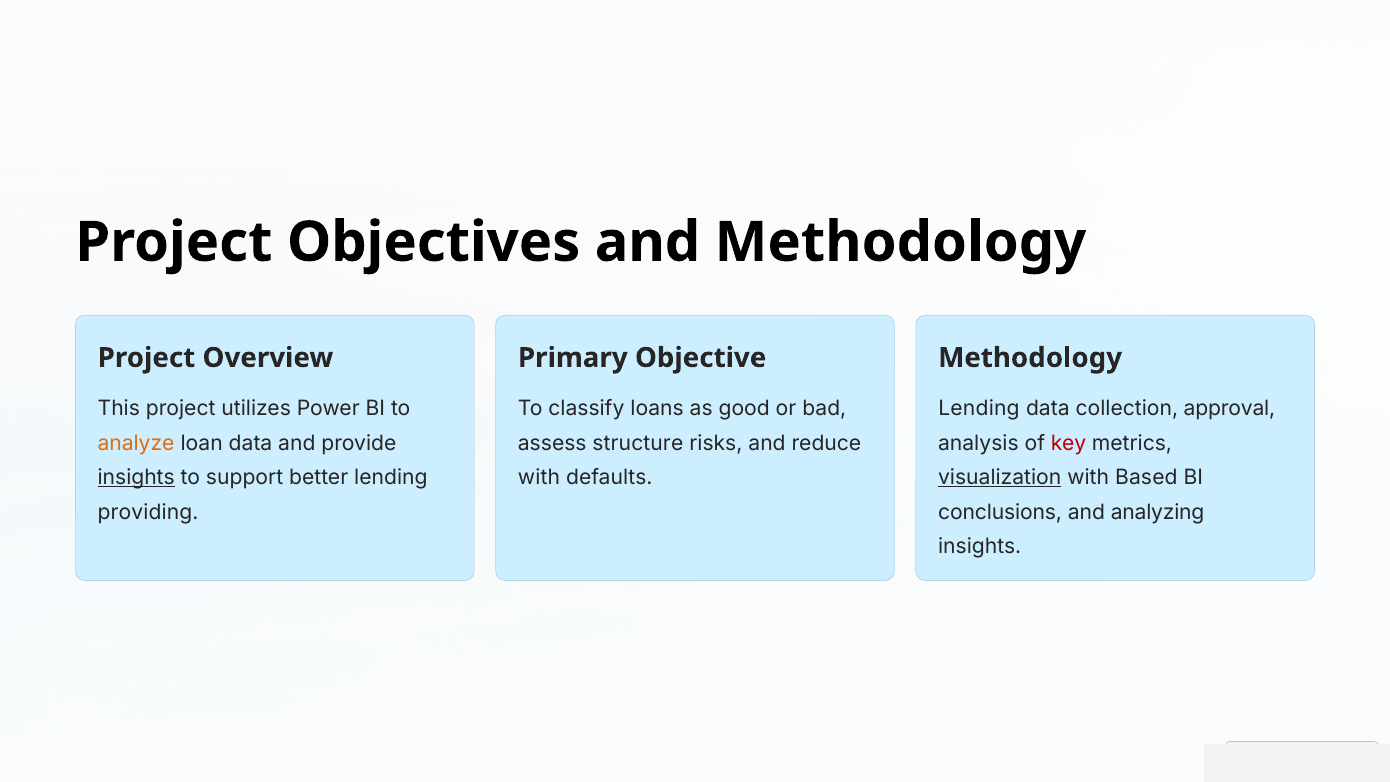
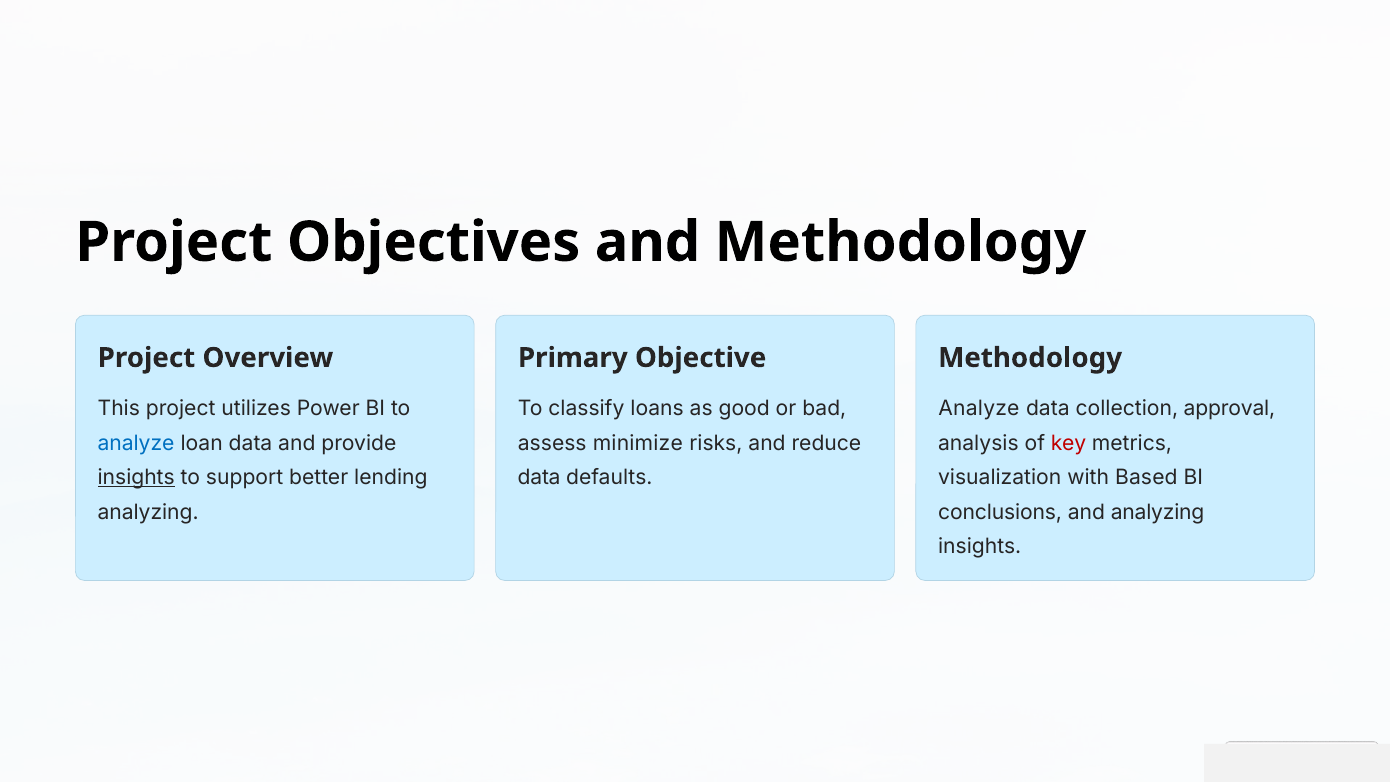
Lending: Lending -> Analyze (979, 409)
analyze colour: orange -> blue (136, 443)
structure: structure -> minimize (638, 443)
with: with -> data (539, 478)
visualization underline: present -> none (1000, 478)
providing: providing -> analyzing (148, 512)
